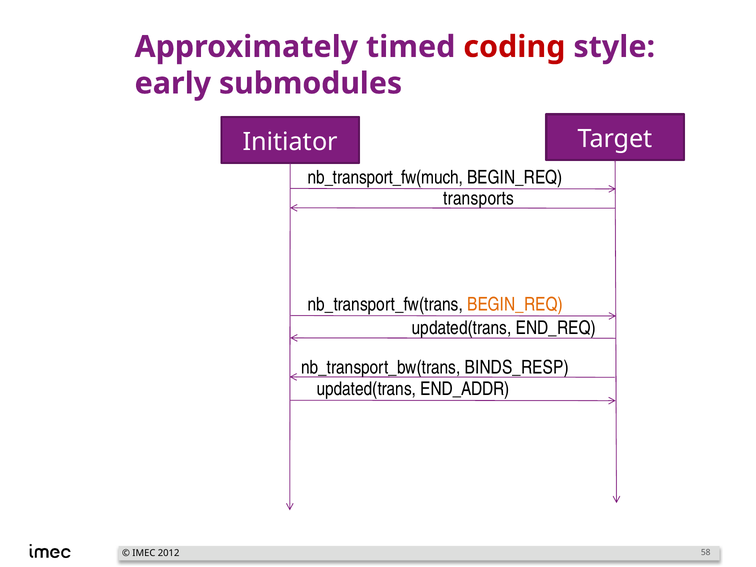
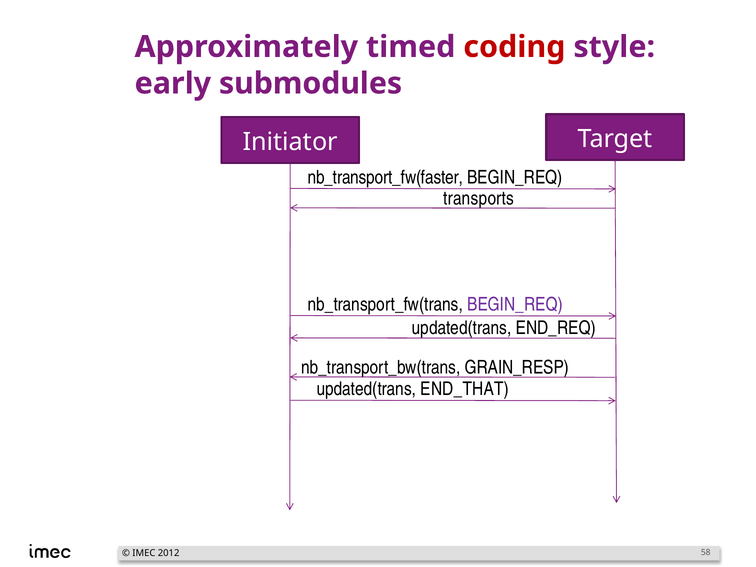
nb_transport_fw(much: nb_transport_fw(much -> nb_transport_fw(faster (385, 177)
BEGIN_REQ colour: orange -> purple (515, 305)
BINDS_RESP: BINDS_RESP -> GRAIN_RESP (517, 368)
END_ADDR: END_ADDR -> END_THAT (465, 389)
